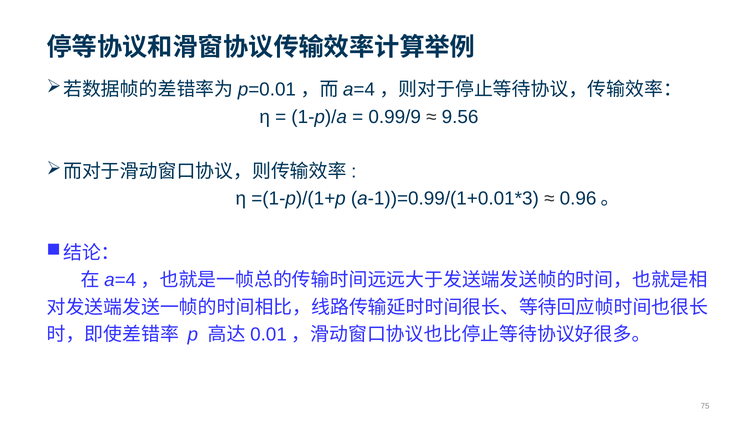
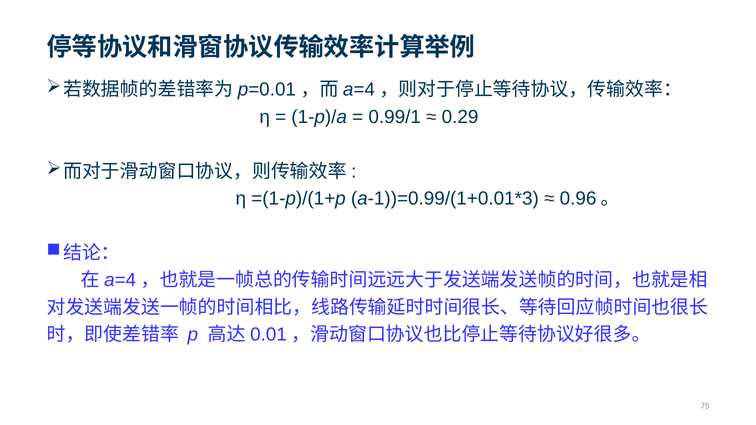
0.99/9: 0.99/9 -> 0.99/1 (395, 117)
9.56: 9.56 -> 0.29 (460, 117)
